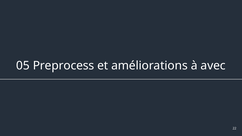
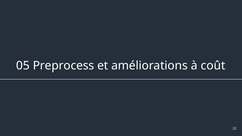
avec: avec -> coût (213, 66)
